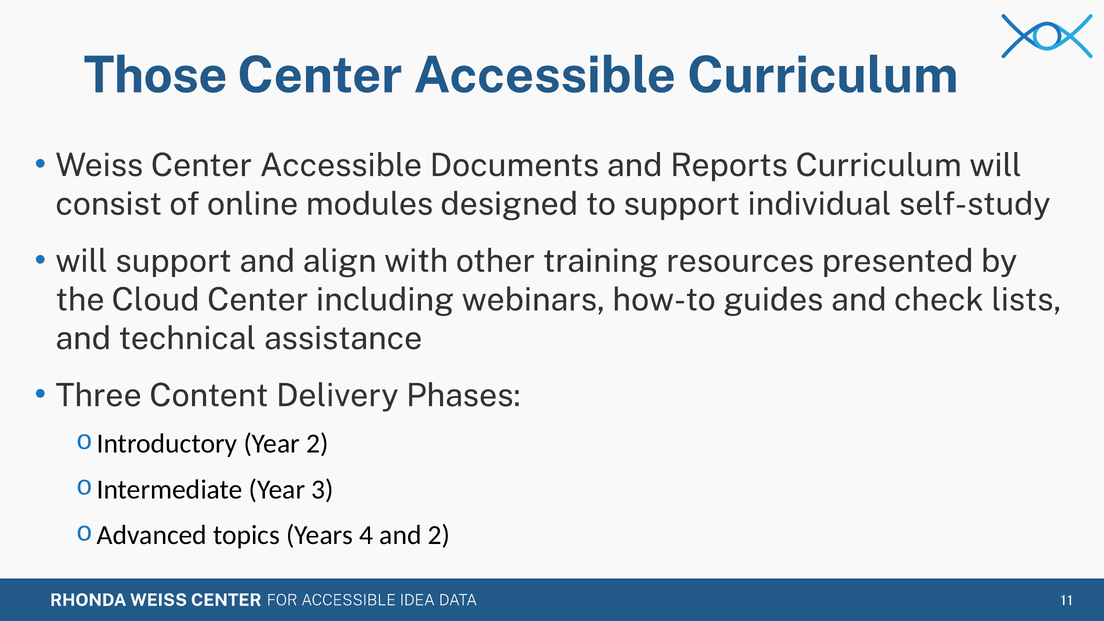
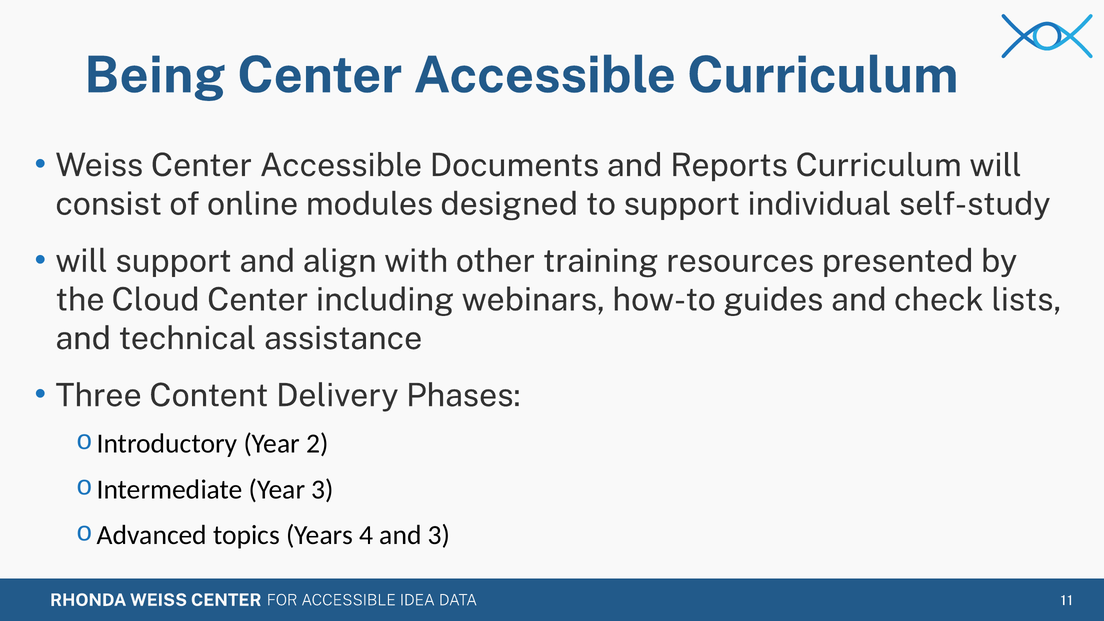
Those: Those -> Being (155, 76)
and 2: 2 -> 3 (439, 535)
